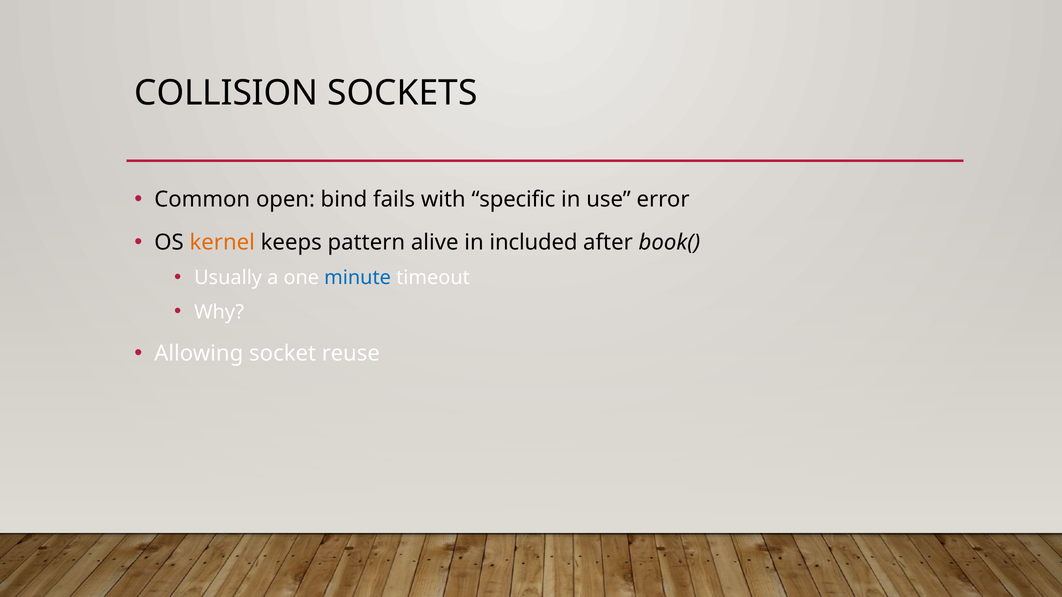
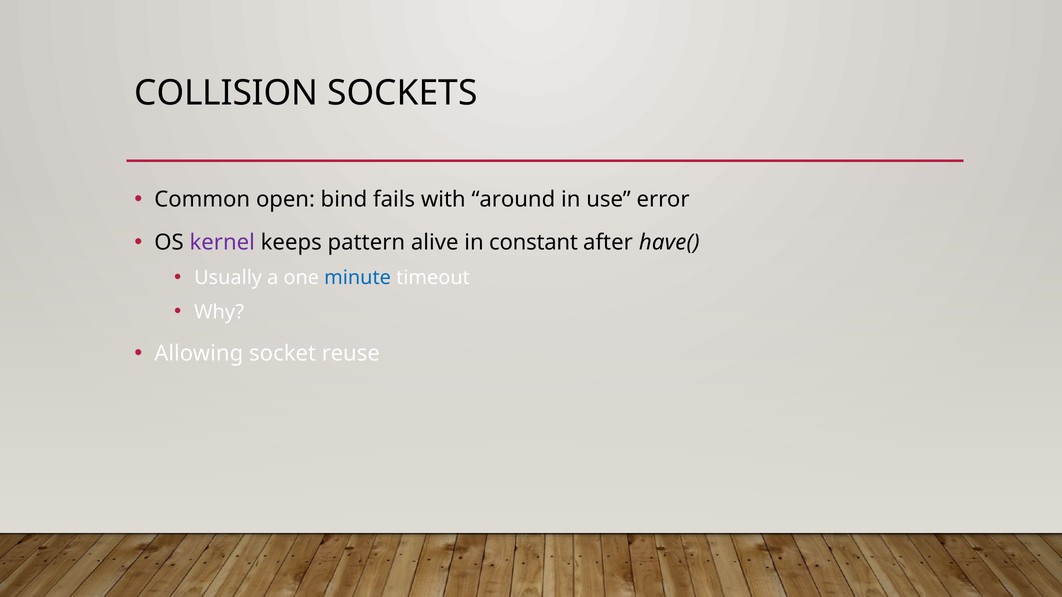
specific: specific -> around (513, 200)
kernel colour: orange -> purple (222, 243)
included: included -> constant (534, 243)
book(: book( -> have( (669, 243)
